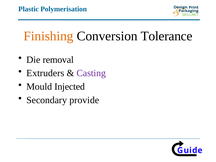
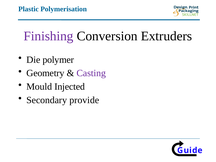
Finishing colour: orange -> purple (49, 36)
Tolerance: Tolerance -> Extruders (166, 36)
removal: removal -> polymer (58, 60)
Extruders: Extruders -> Geometry (45, 73)
